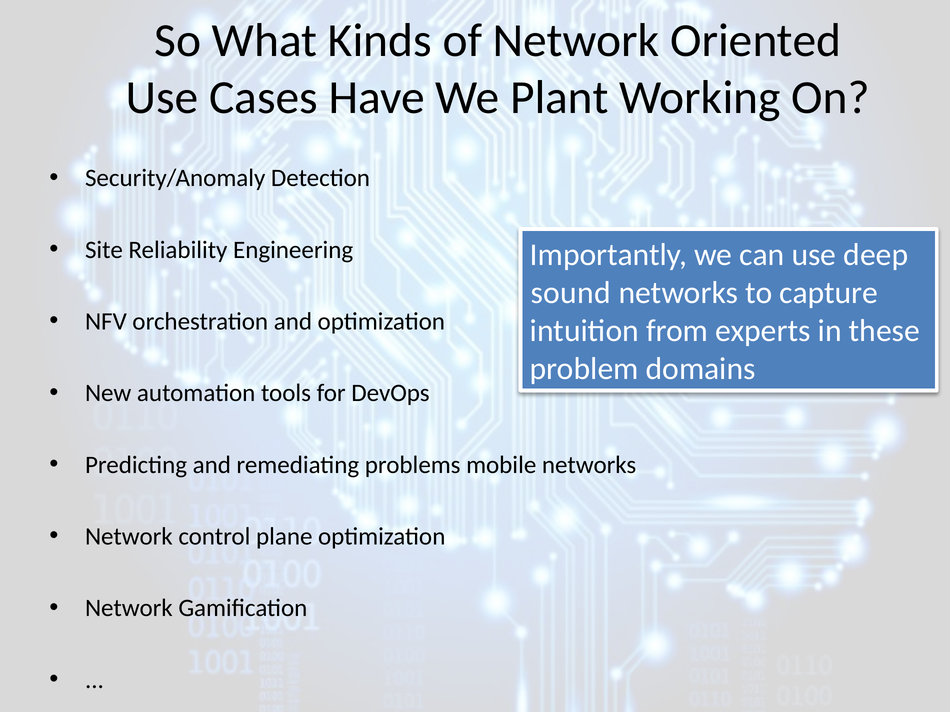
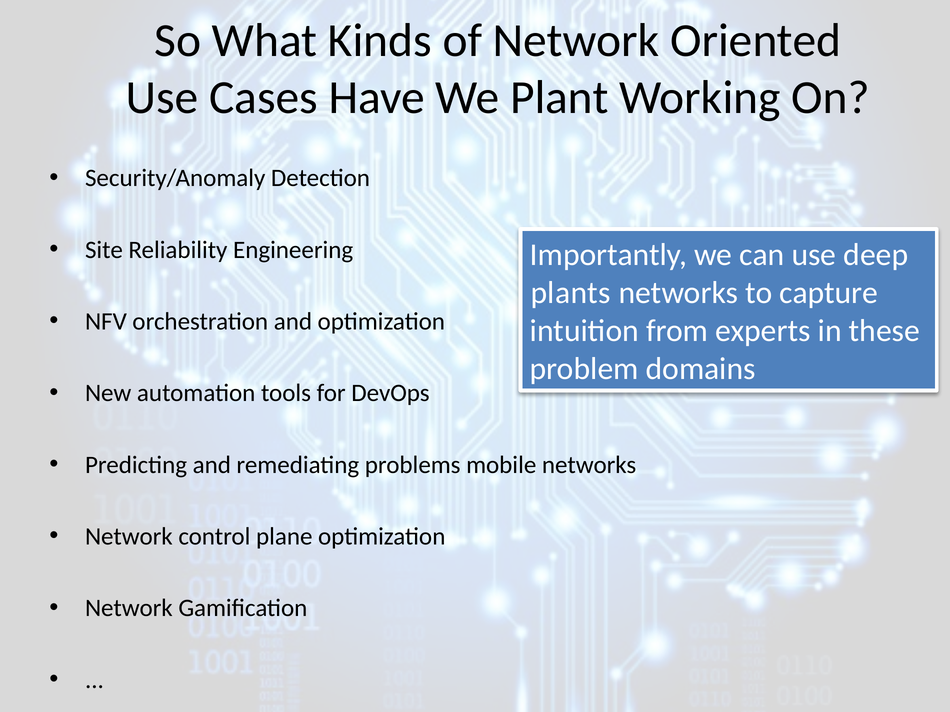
sound: sound -> plants (571, 293)
